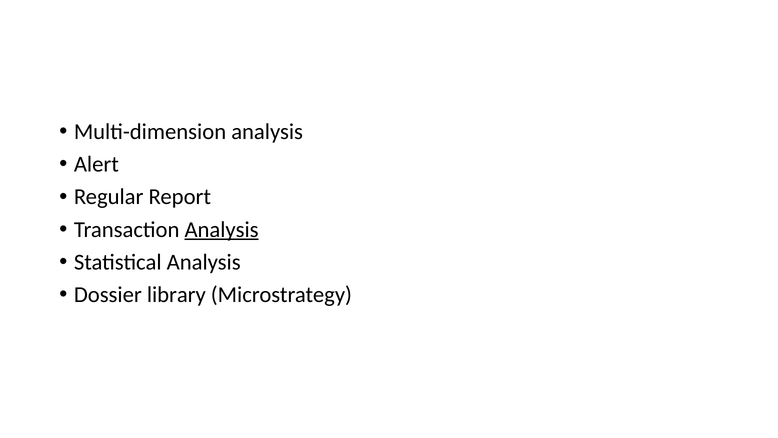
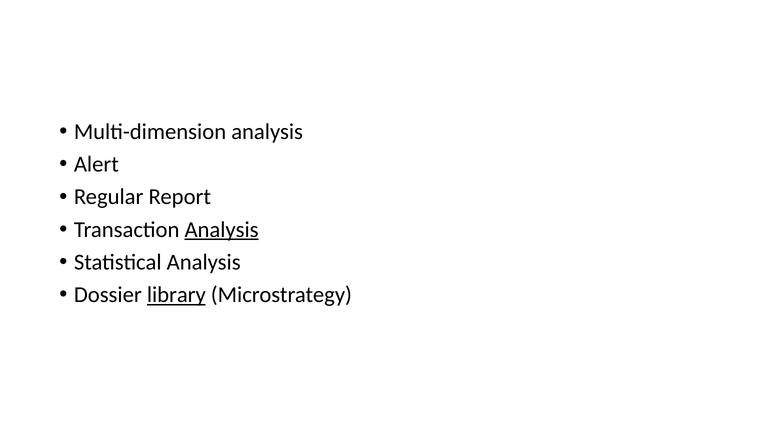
library underline: none -> present (176, 295)
